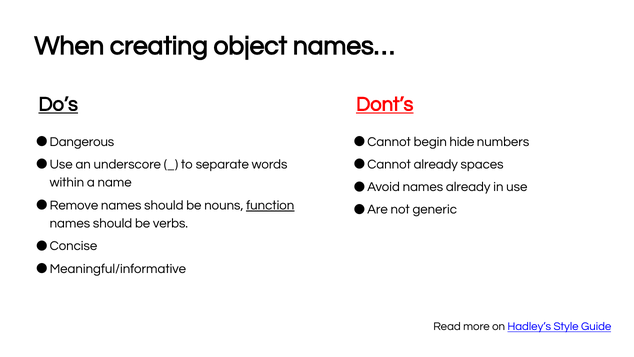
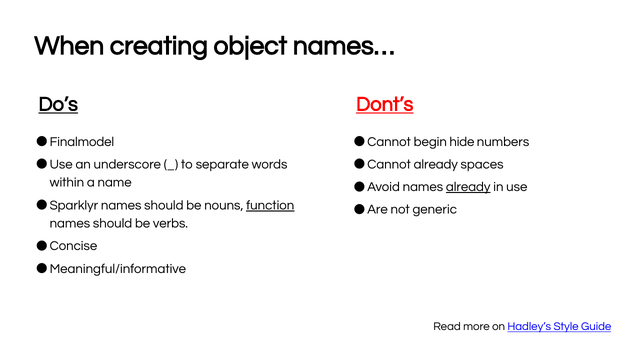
Dangerous: Dangerous -> Finalmodel (82, 142)
already underline: none -> present (468, 187)
Remove: Remove -> Sparklyr (74, 205)
